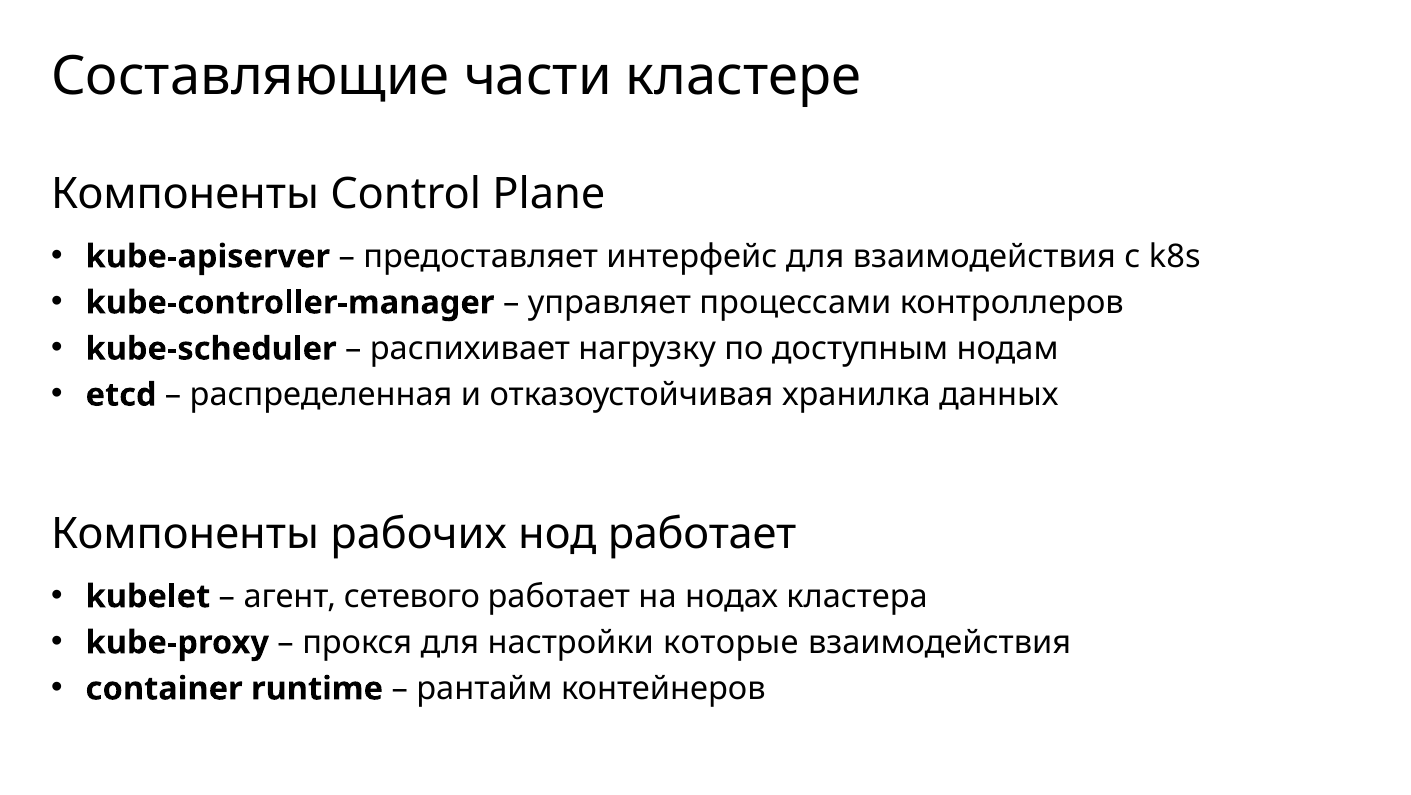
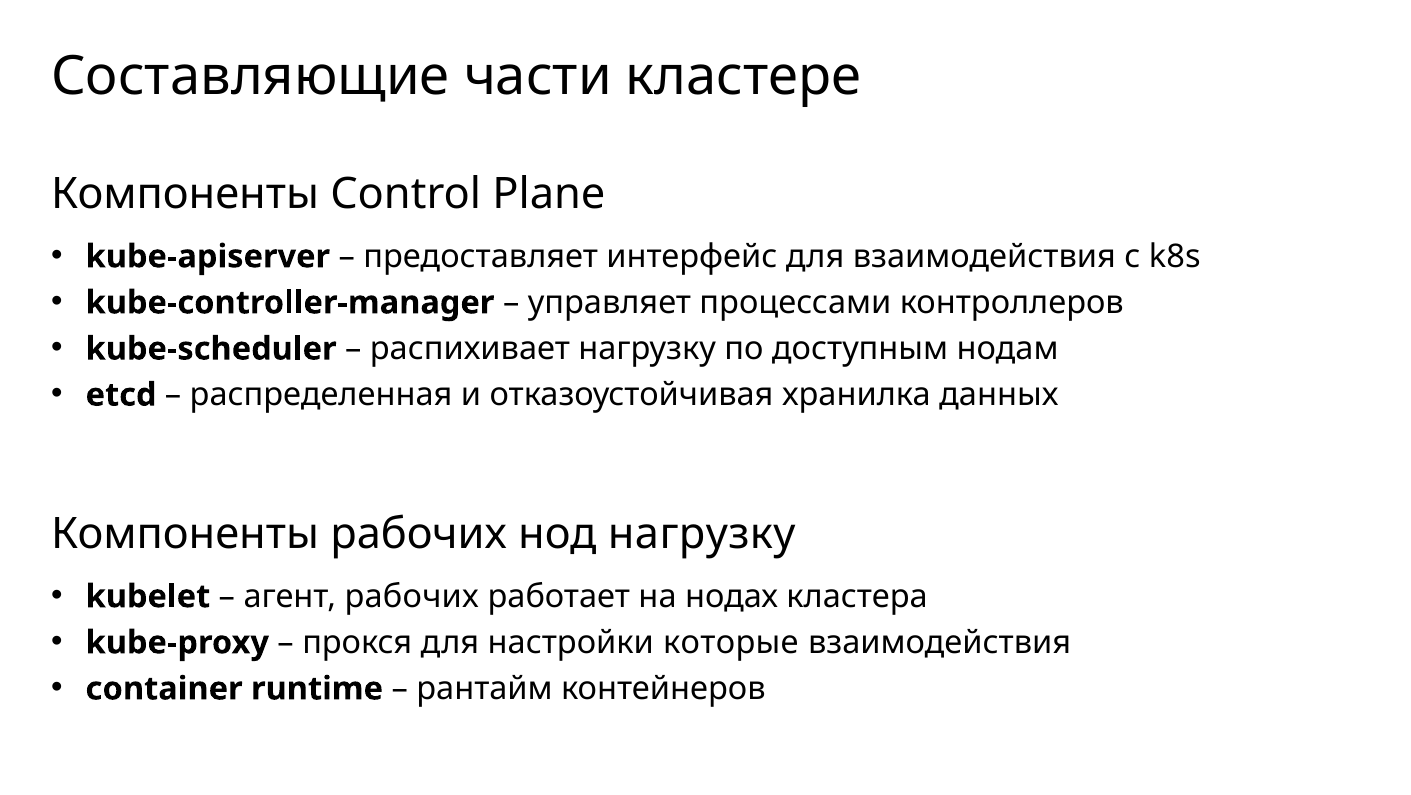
нод работает: работает -> нагрузку (702, 534)
агент сетевого: сетевого -> рабочих (412, 597)
